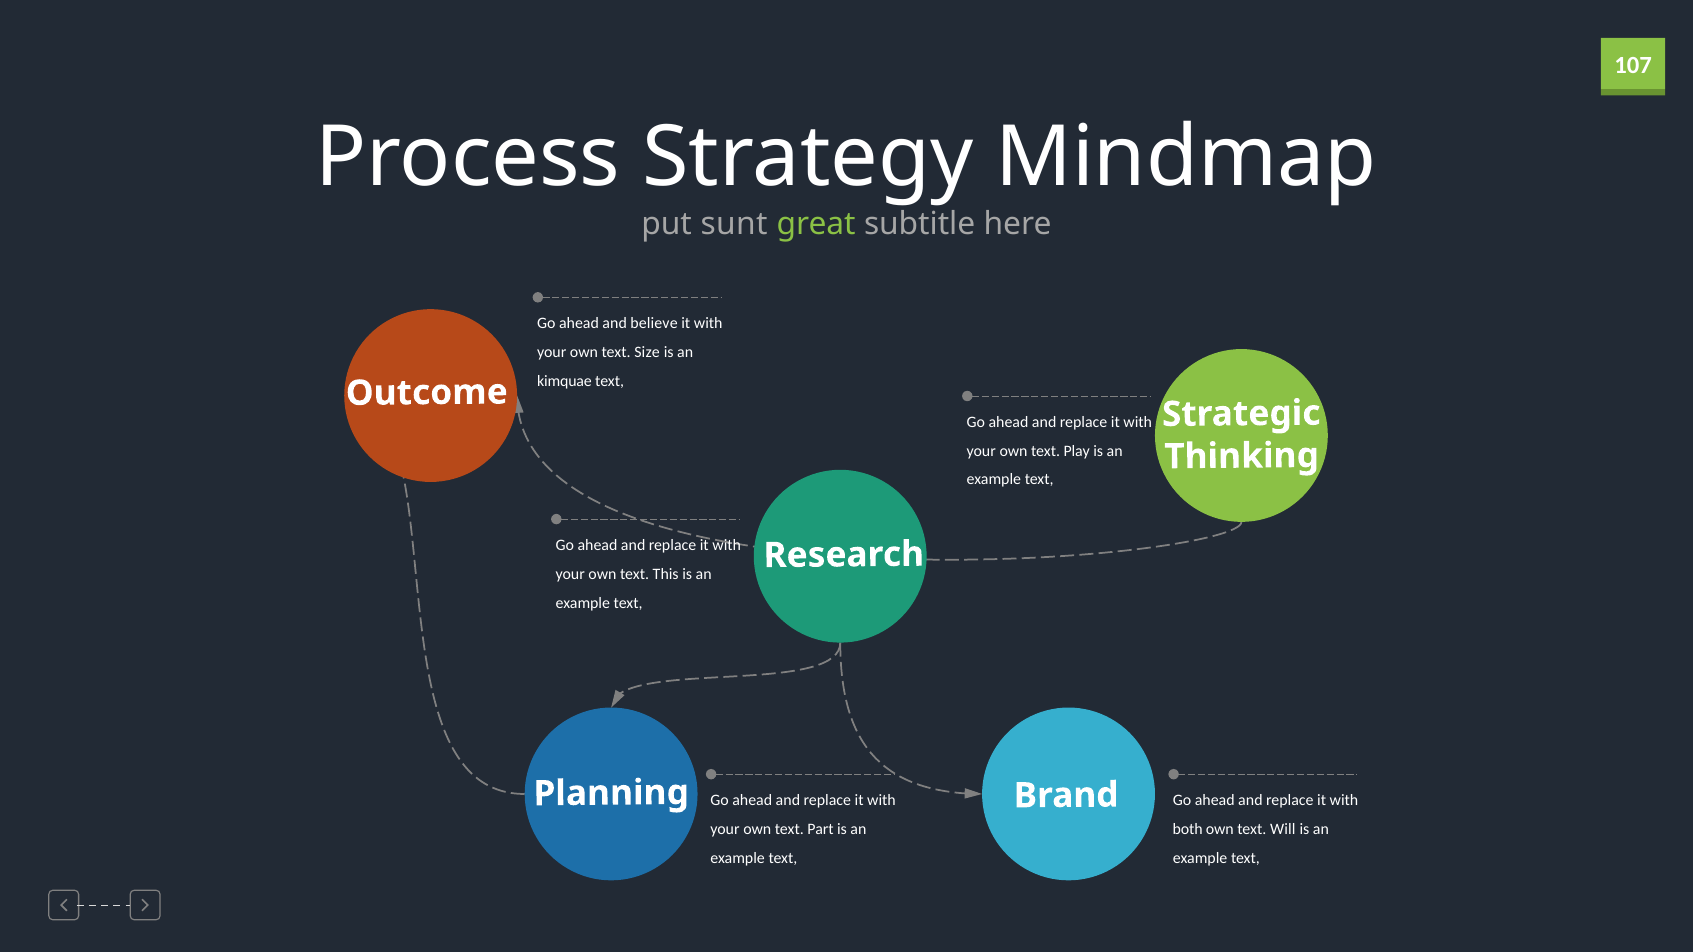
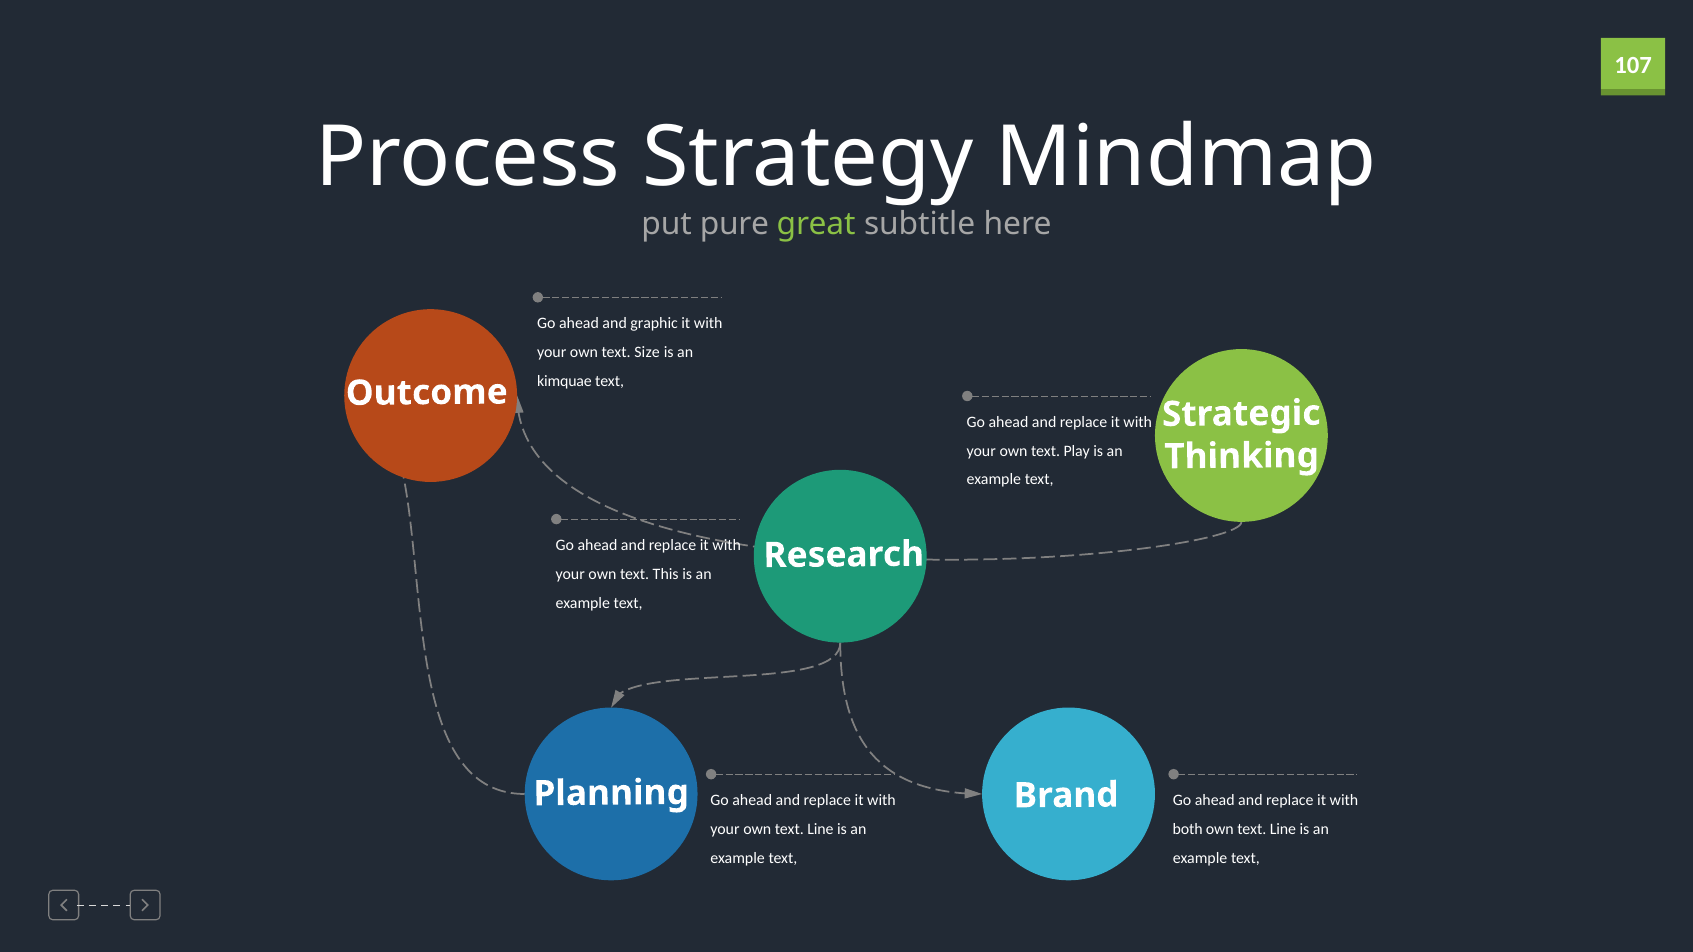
sunt: sunt -> pure (734, 224)
believe: believe -> graphic (654, 324)
your own text Part: Part -> Line (820, 830)
Will: Will -> Line (1283, 830)
